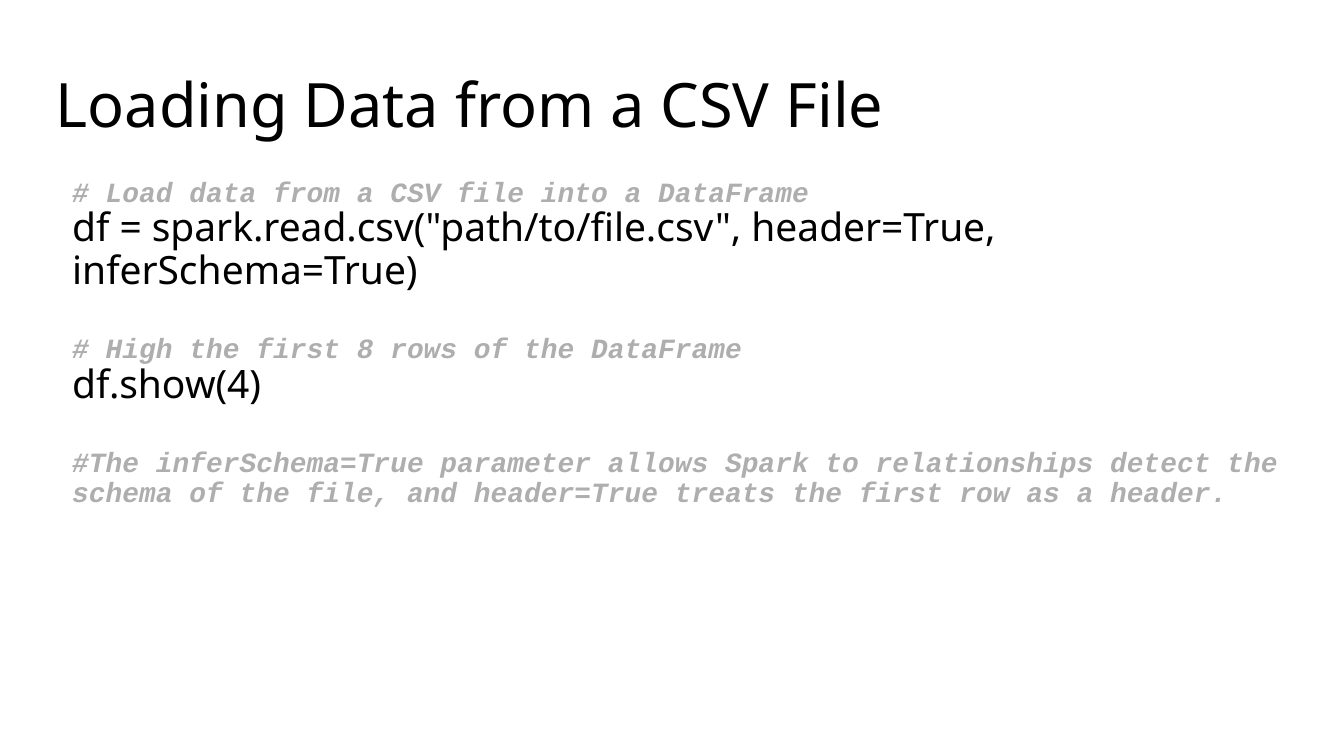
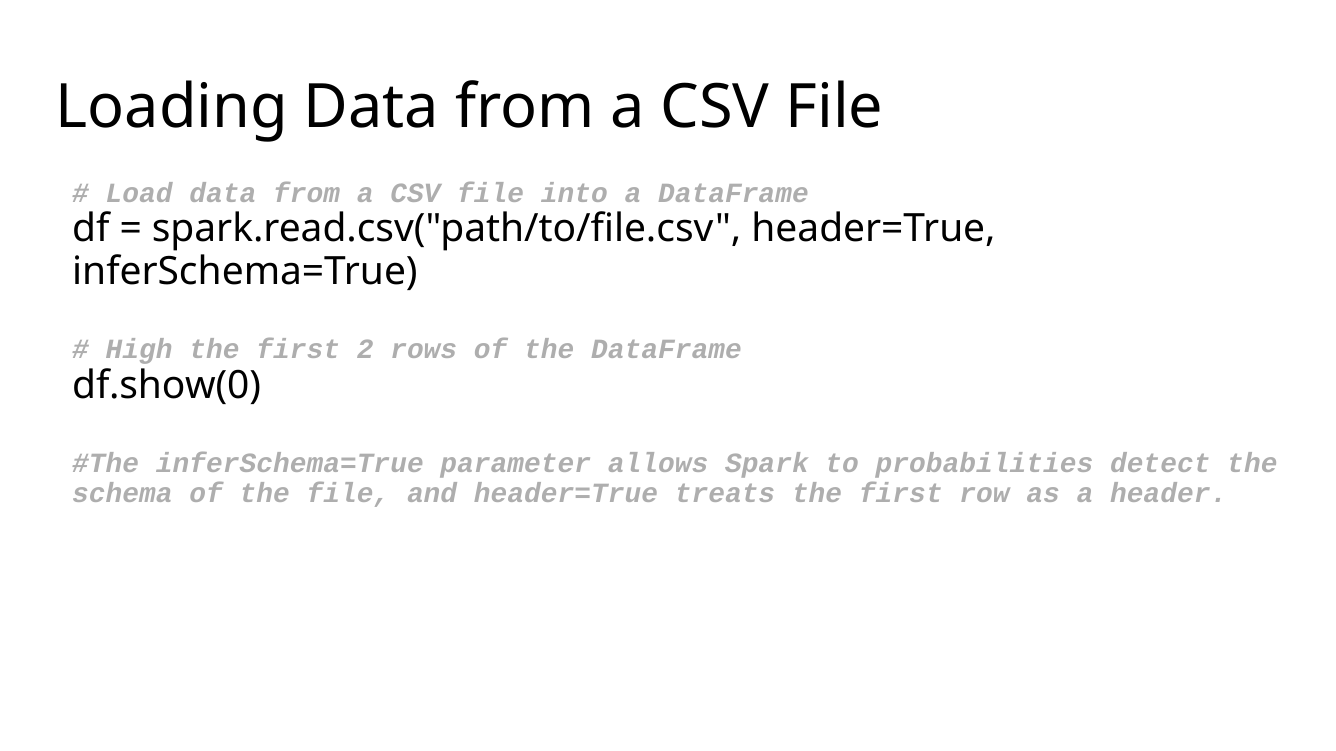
8: 8 -> 2 (365, 350)
df.show(4: df.show(4 -> df.show(0 (167, 386)
relationships: relationships -> probabilities (984, 464)
